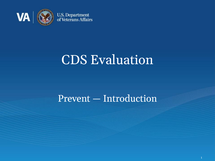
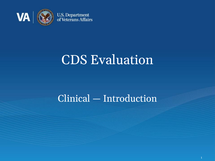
Prevent: Prevent -> Clinical (74, 99)
